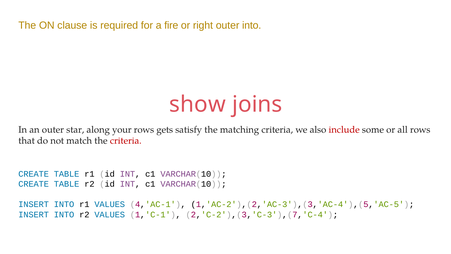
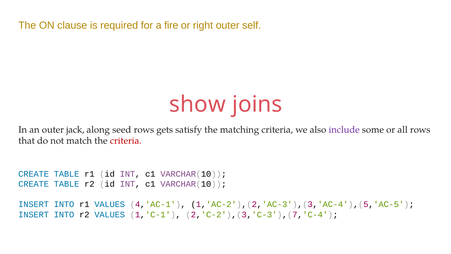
outer into: into -> self (252, 25)
star: star -> jack (75, 129)
your: your -> seed (122, 129)
include colour: red -> purple (344, 129)
